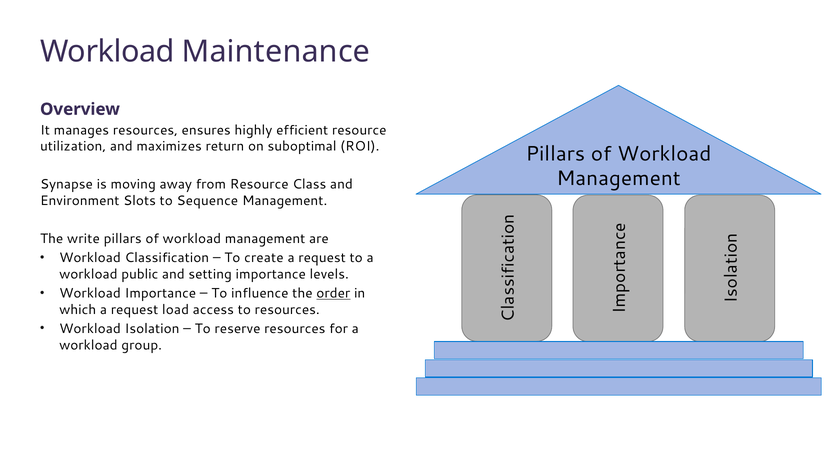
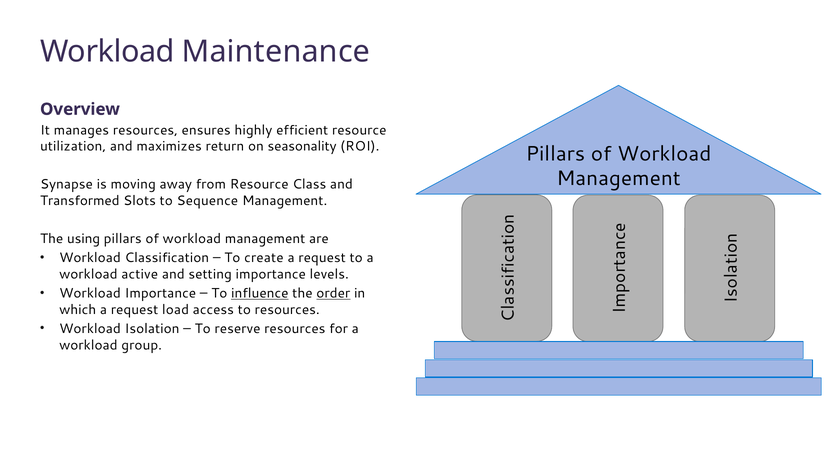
suboptimal: suboptimal -> seasonality (302, 146)
Environment: Environment -> Transformed (80, 201)
write: write -> using (84, 239)
public: public -> active (140, 274)
influence underline: none -> present (260, 293)
